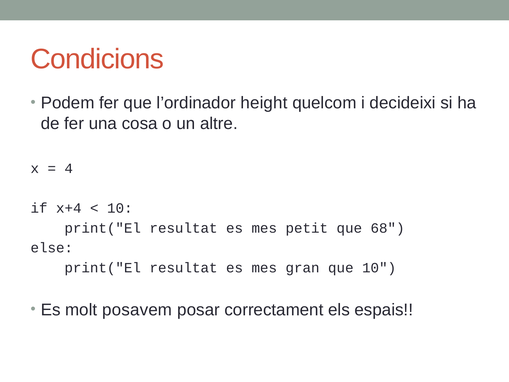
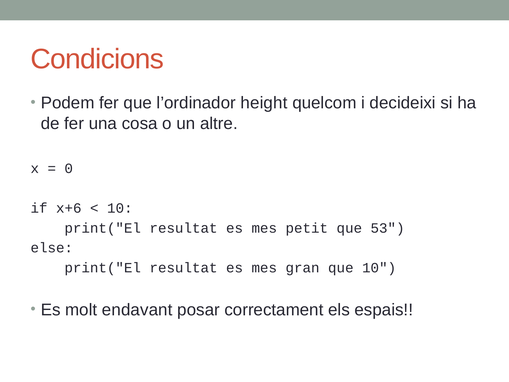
4: 4 -> 0 (69, 168)
x+4: x+4 -> x+6 (69, 208)
68: 68 -> 53 (388, 228)
posavem: posavem -> endavant (137, 310)
